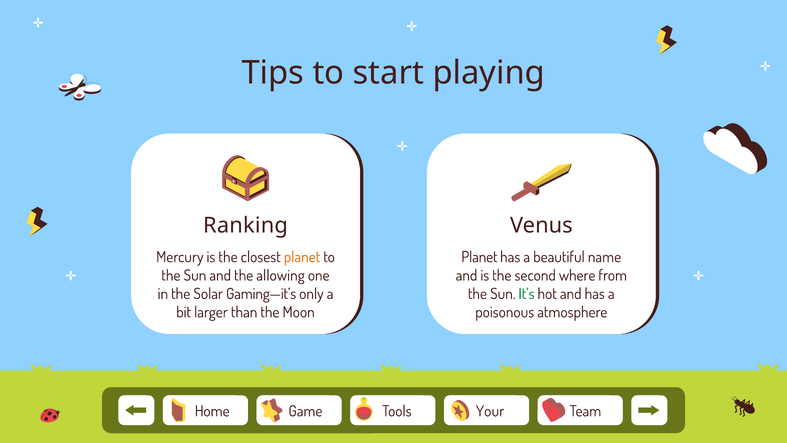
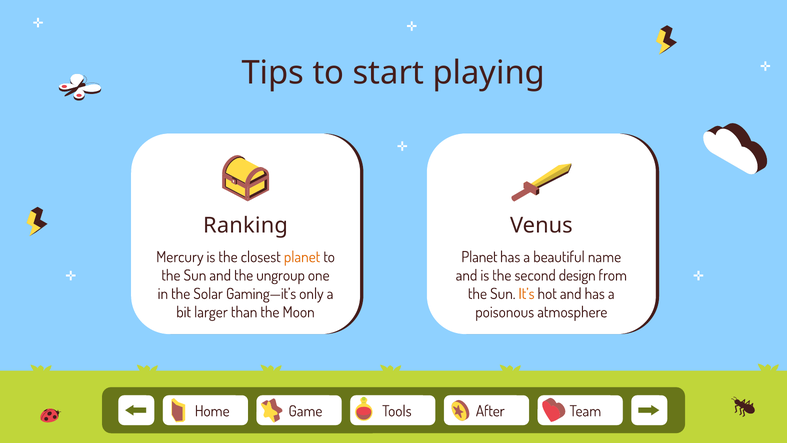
allowing: allowing -> ungroup (281, 275)
where: where -> design (577, 275)
It’s colour: green -> orange (527, 294)
Your: Your -> After (490, 411)
